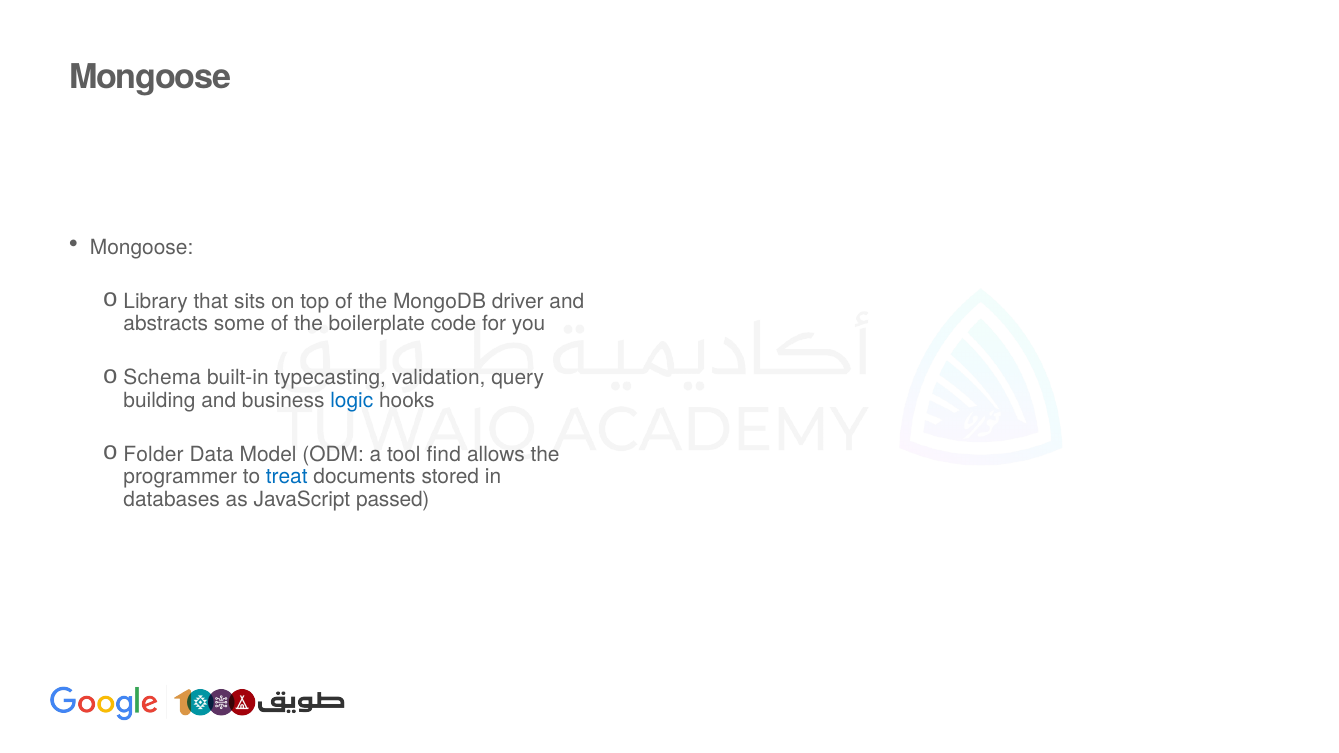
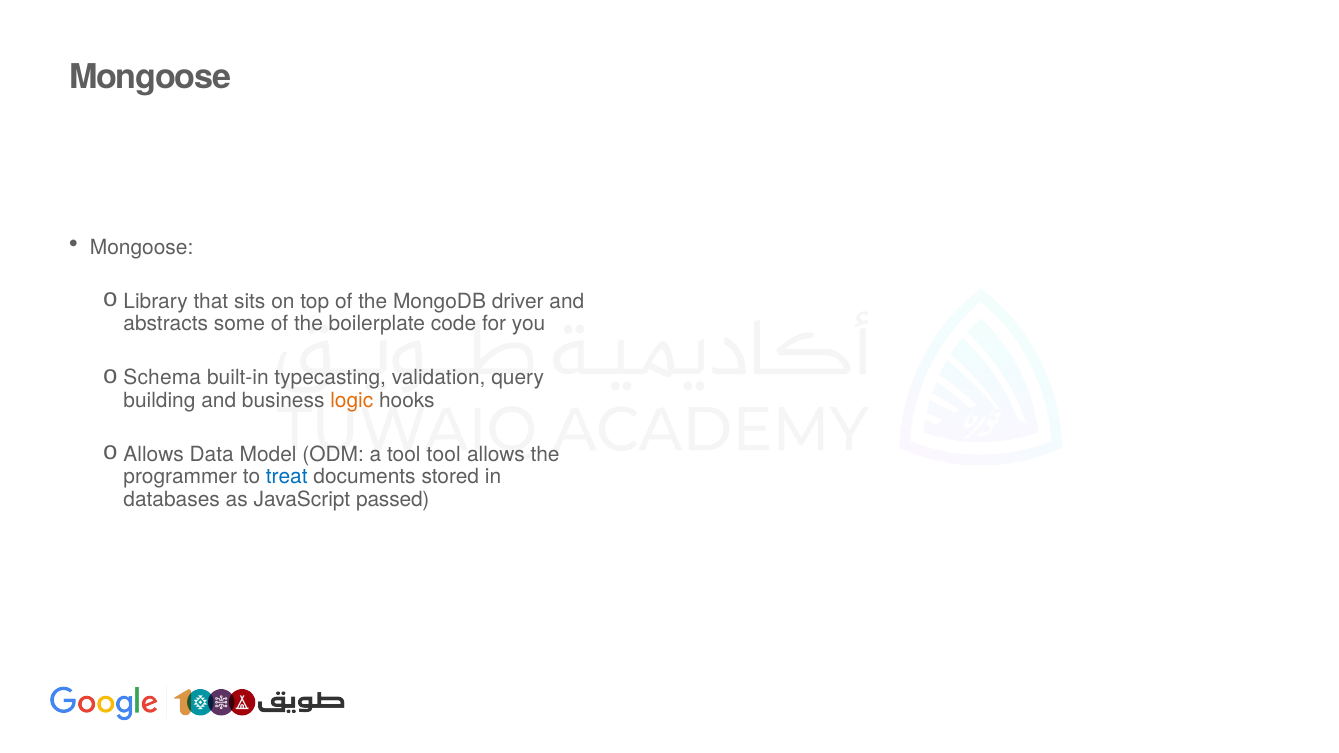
logic colour: blue -> orange (352, 400)
Folder: Folder -> Allows (154, 454)
tool find: find -> tool (444, 454)
